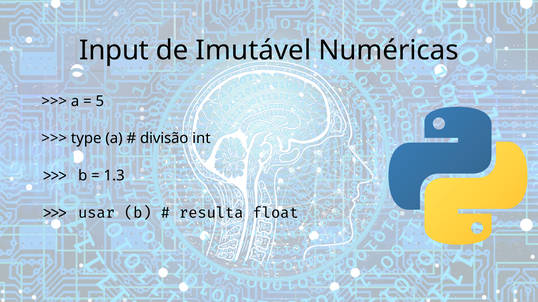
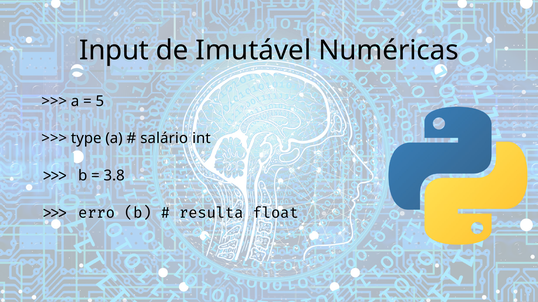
divisão: divisão -> salário (164, 139)
1.3: 1.3 -> 3.8 (114, 176)
usar: usar -> erro (96, 213)
